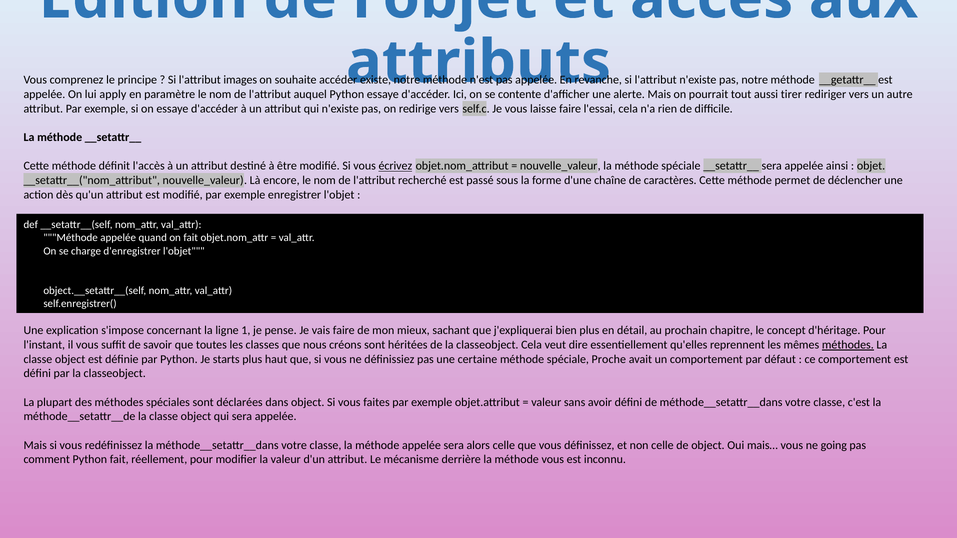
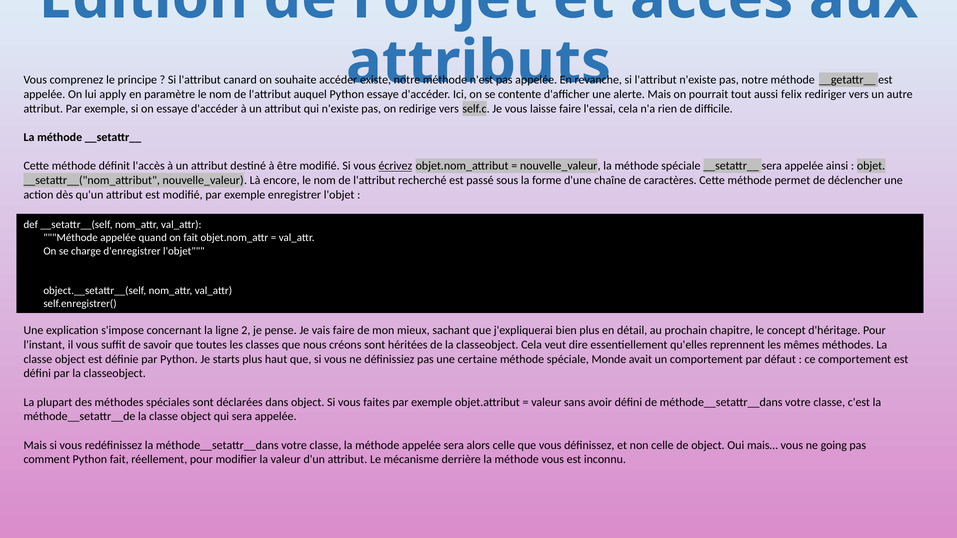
images: images -> canard (240, 80)
tirer: tirer -> felix (791, 94)
1: 1 -> 2 (246, 331)
méthodes underline: present -> none (848, 345)
Proche: Proche -> Monde (609, 359)
